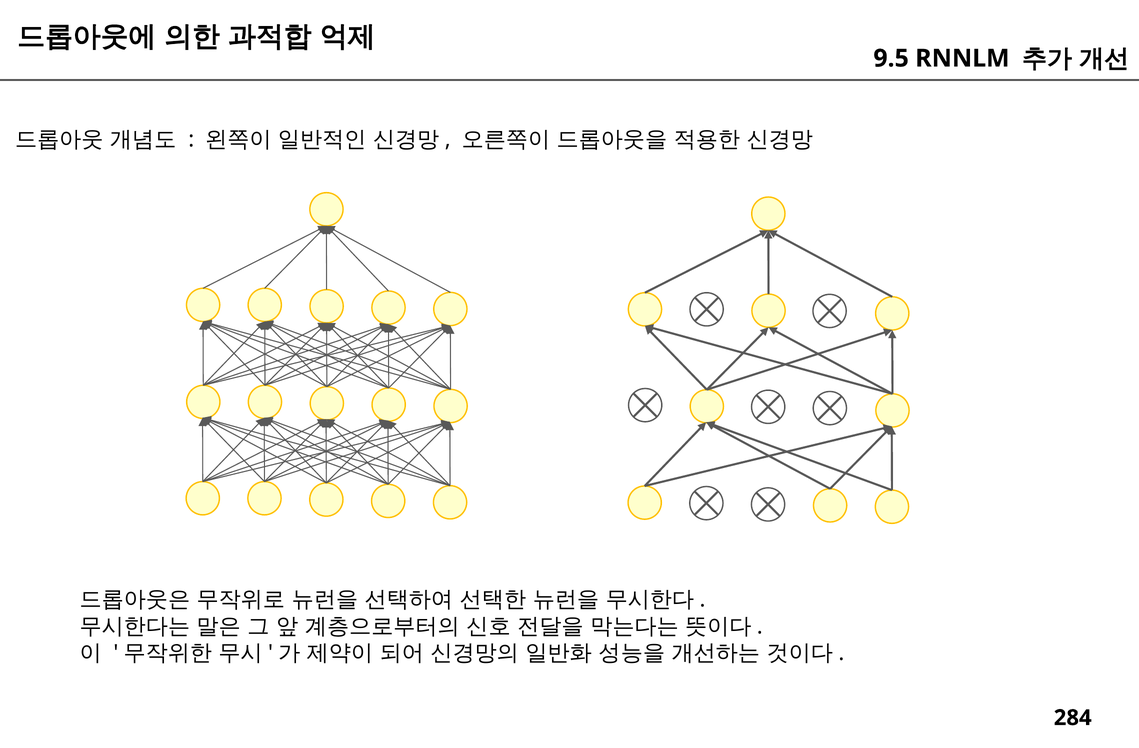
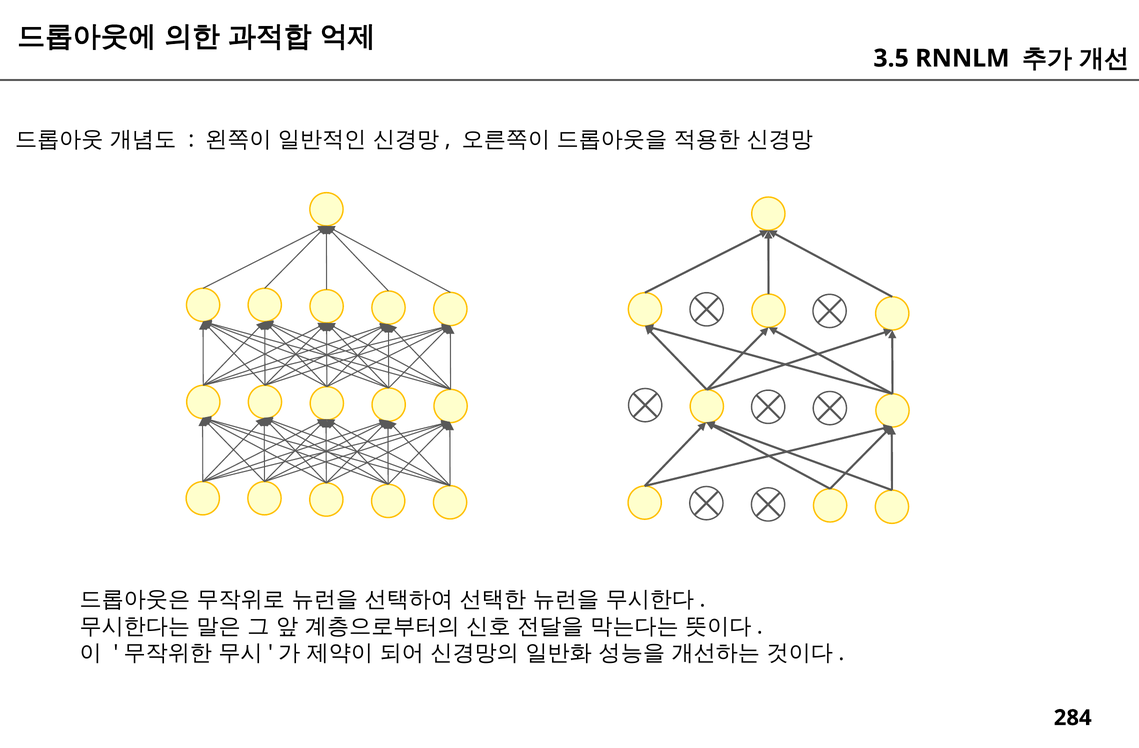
9.5: 9.5 -> 3.5 (891, 58)
